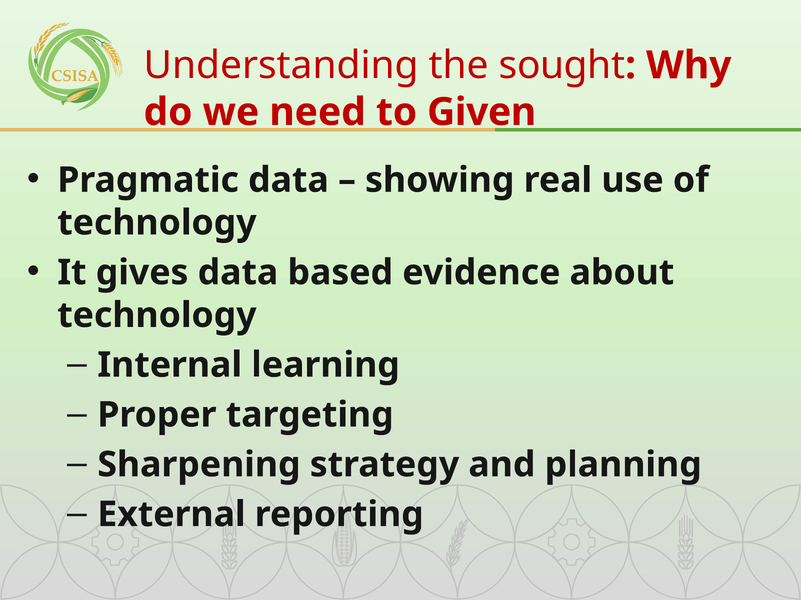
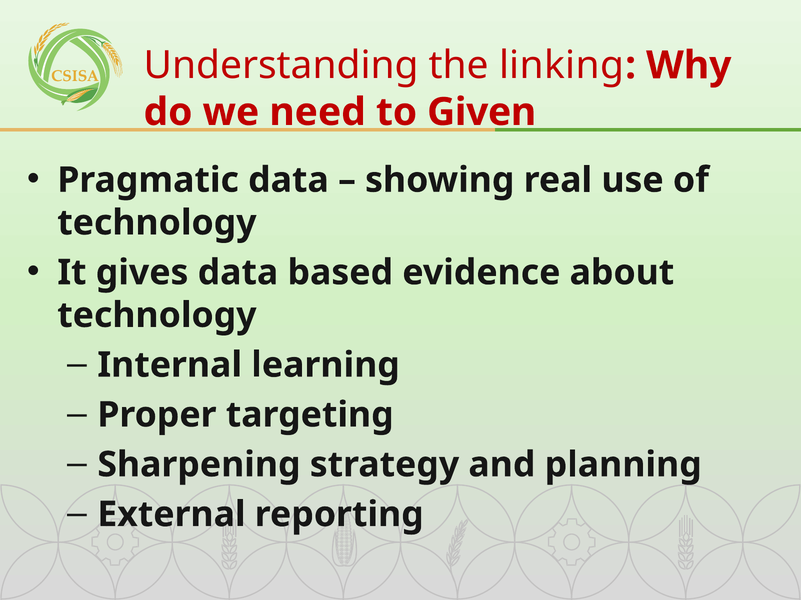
sought: sought -> linking (562, 66)
